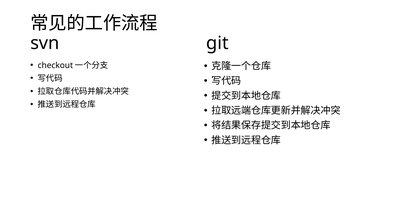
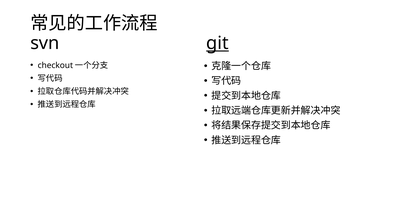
git underline: none -> present (217, 43)
